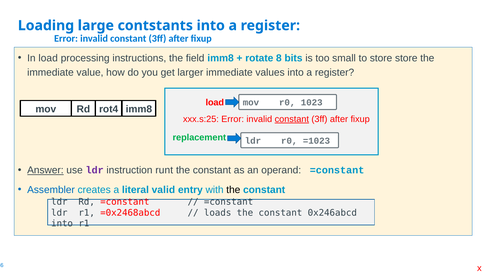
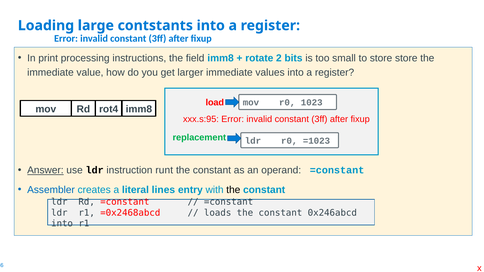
In load: load -> print (48, 58)
8: 8 -> 2 (279, 58)
xxx.s:25: xxx.s:25 -> xxx.s:95 (201, 119)
constant underline: present -> none (292, 119)
ldr colour: purple -> black (95, 170)
valid: valid -> lines (163, 190)
